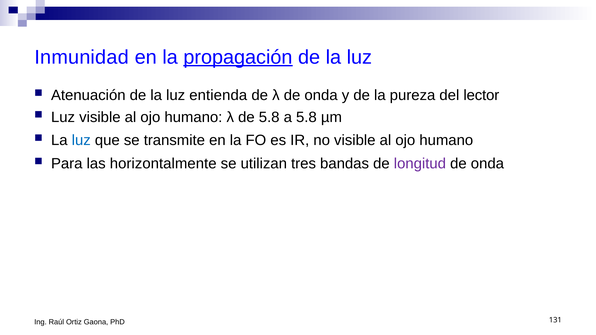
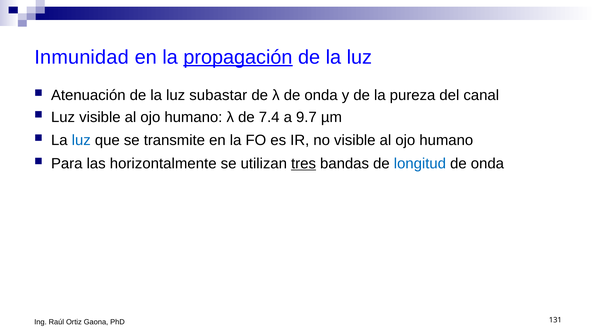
entienda: entienda -> subastar (218, 95)
lector: lector -> canal (481, 95)
de 5.8: 5.8 -> 7.4 (269, 117)
a 5.8: 5.8 -> 9.7 (306, 117)
tres underline: none -> present (304, 164)
longitud colour: purple -> blue (420, 164)
